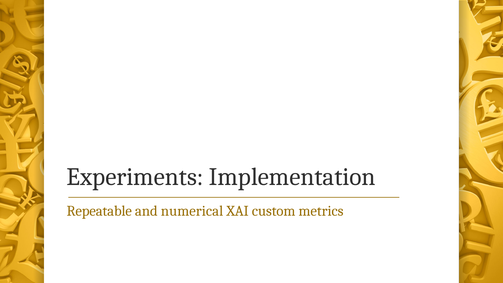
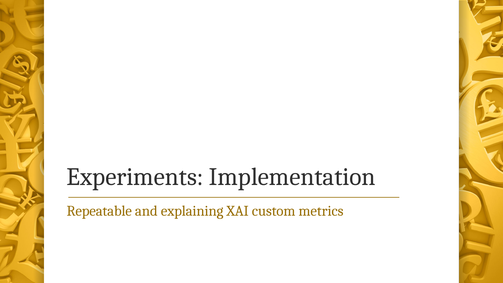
numerical: numerical -> explaining (192, 211)
